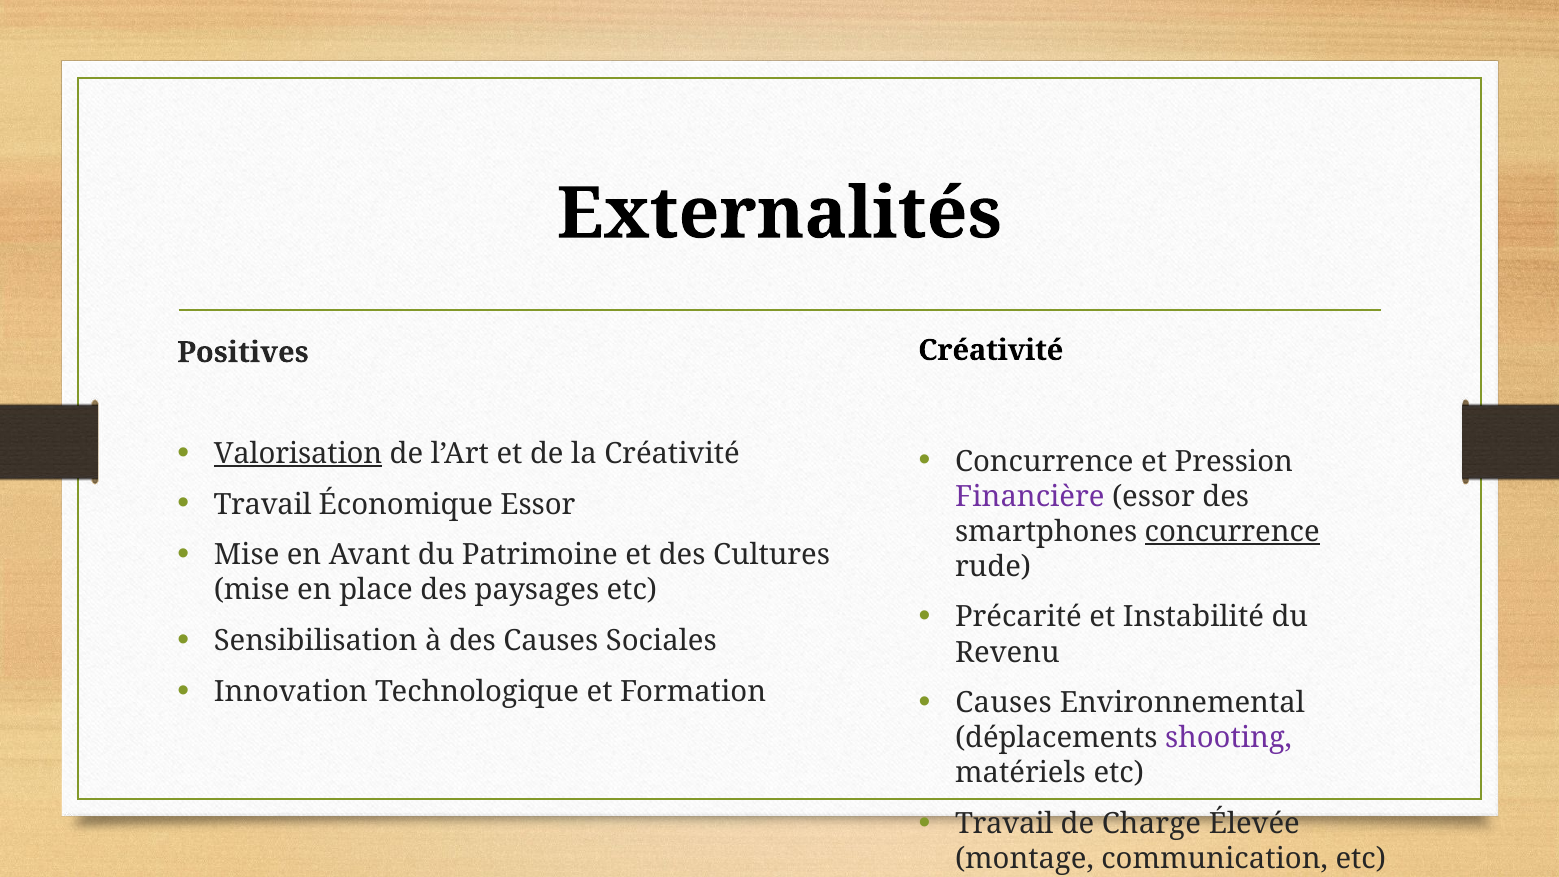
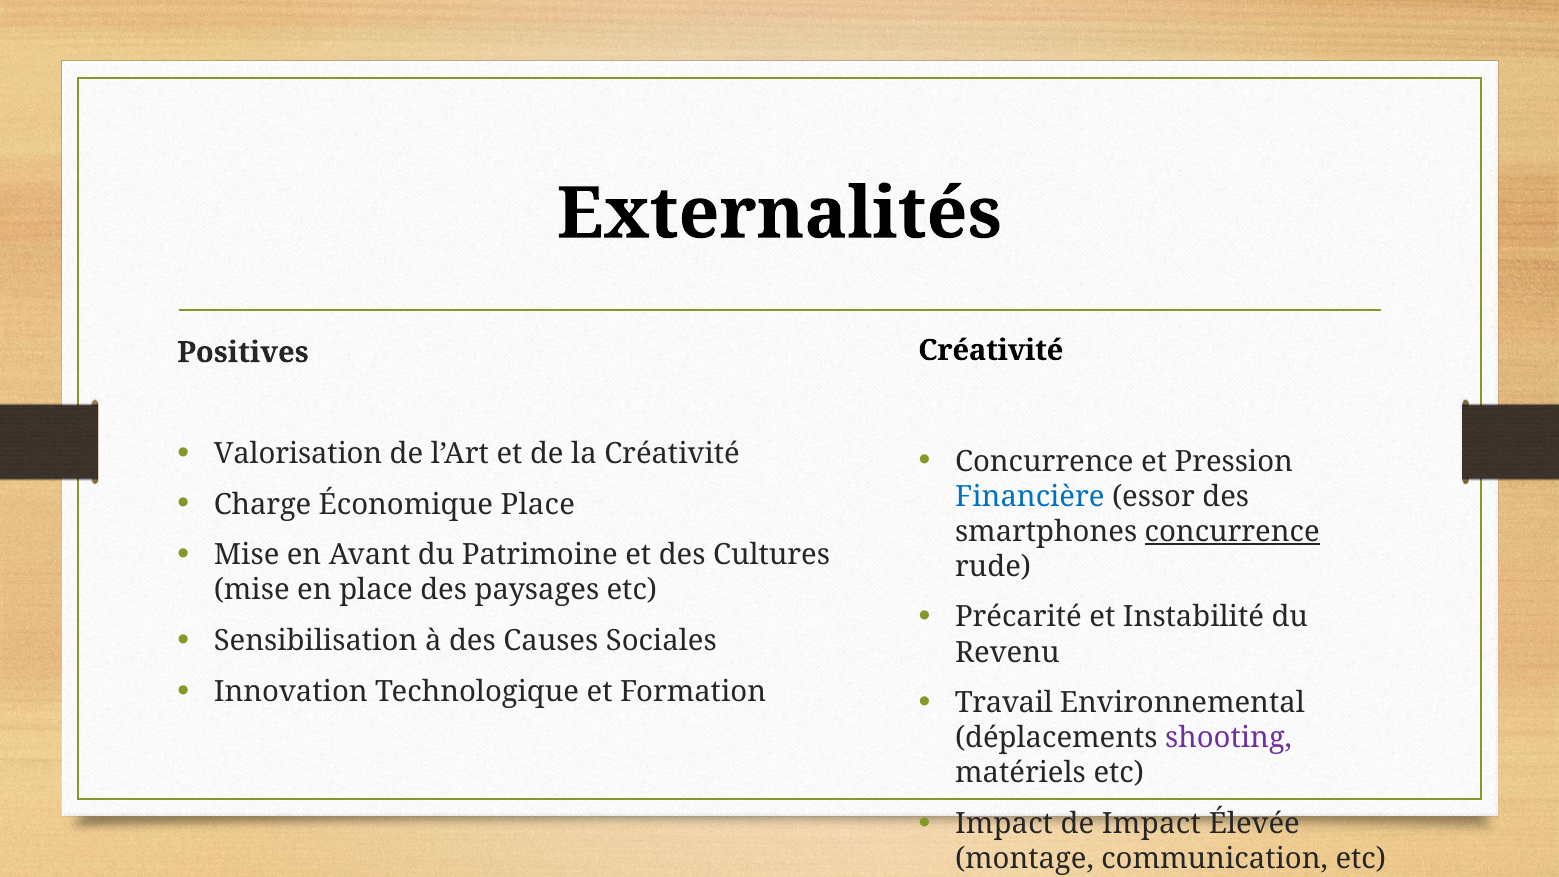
Valorisation underline: present -> none (298, 454)
Travail: Travail -> Charge (263, 504)
Économique Essor: Essor -> Place (538, 504)
Financière colour: purple -> blue (1030, 496)
Causes: Causes -> Travail (1004, 703)
Travail: Travail -> Impact (1004, 824)
de Charge: Charge -> Impact (1151, 824)
